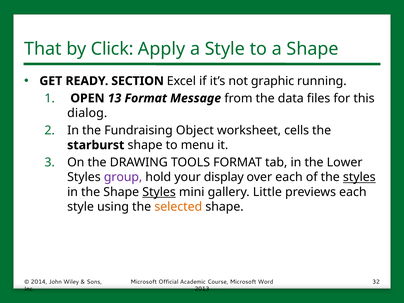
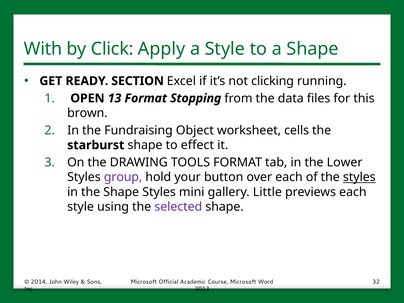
That: That -> With (43, 49)
graphic: graphic -> clicking (273, 81)
Message: Message -> Stopping (196, 98)
dialog: dialog -> brown (87, 113)
menu: menu -> effect (197, 145)
display: display -> button (224, 177)
Styles underline: present -> none (159, 192)
selected colour: orange -> purple (178, 207)
